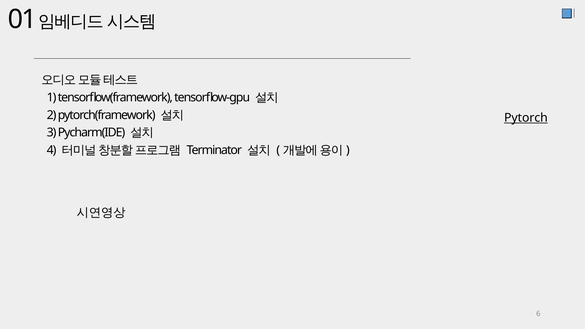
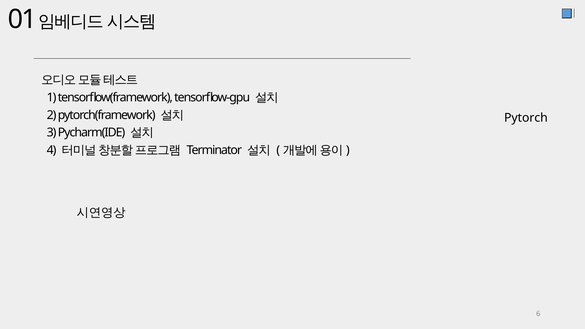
Pytorch underline: present -> none (526, 118)
